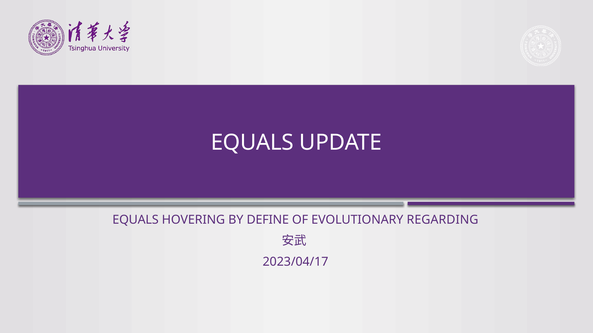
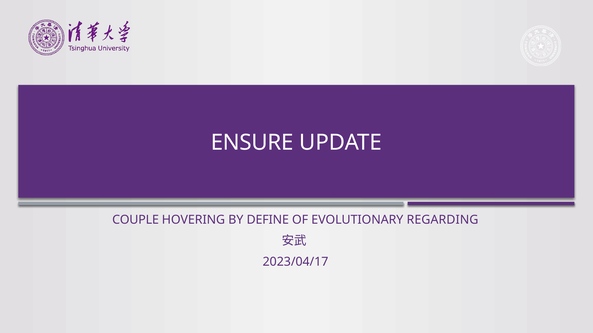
EQUALS: EQUALS -> ENSURE (252, 143)
EQUALS: EQUALS -> COUPLE (136, 220)
